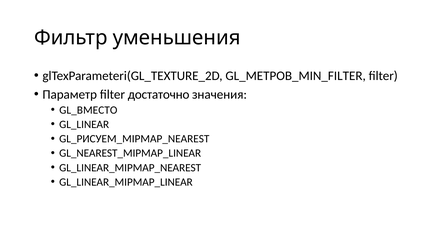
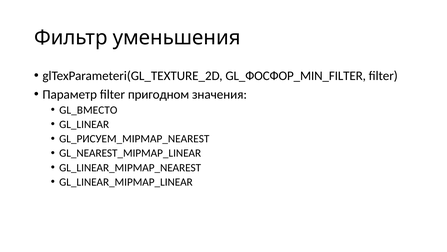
GL_МЕТРОВ_MIN_FILTER: GL_МЕТРОВ_MIN_FILTER -> GL_ФОСФОР_MIN_FILTER (296, 76)
достаточно: достаточно -> пригодном (159, 94)
